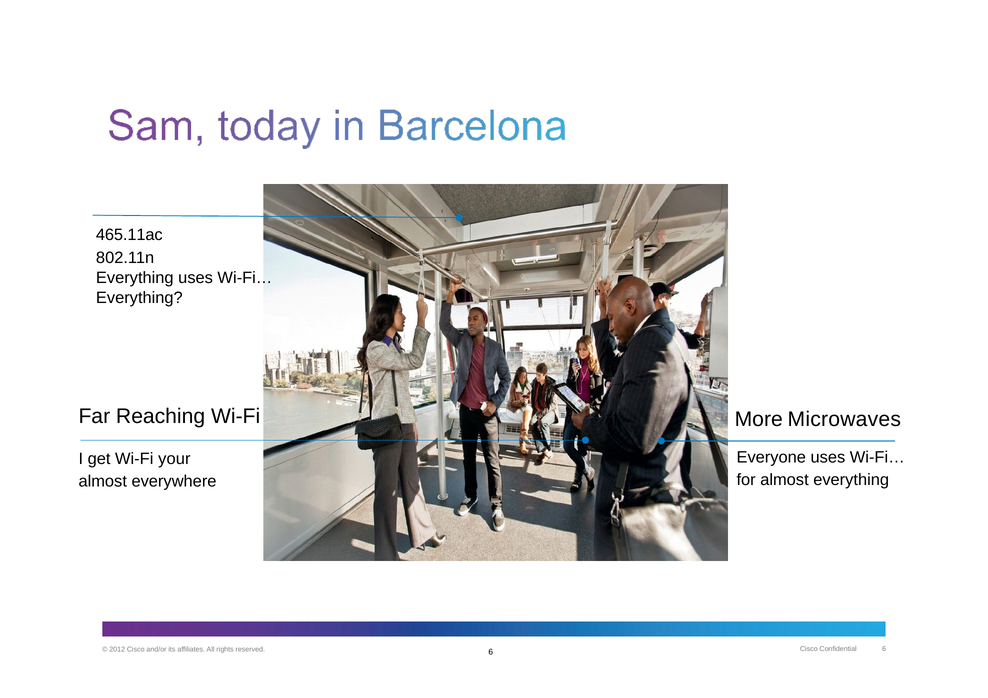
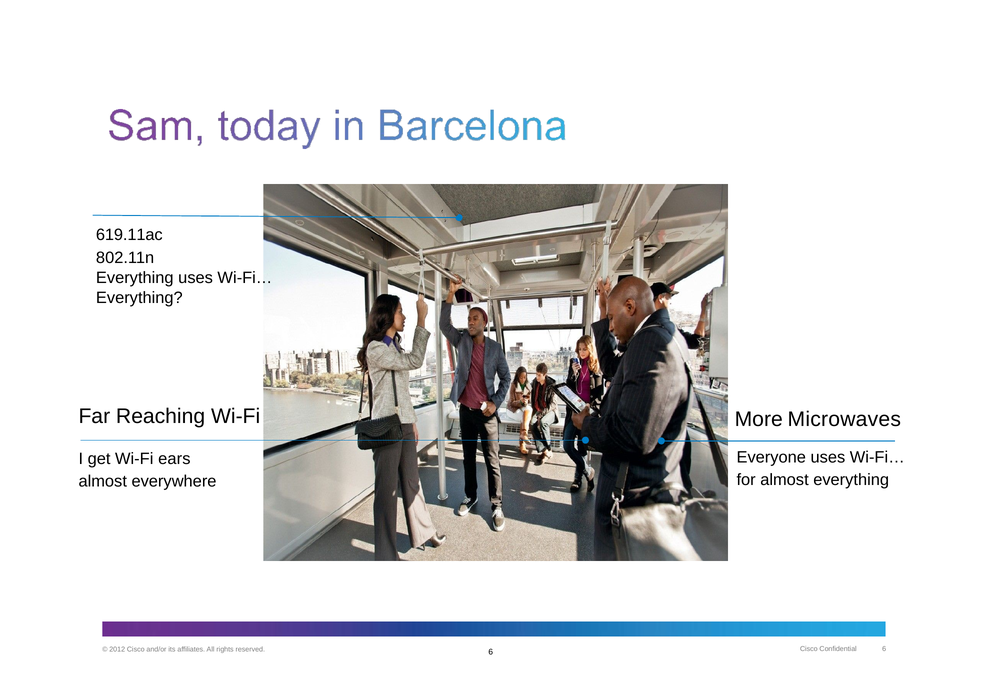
465.11ac: 465.11ac -> 619.11ac (129, 235)
your: your -> ears (174, 459)
